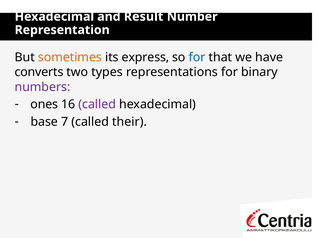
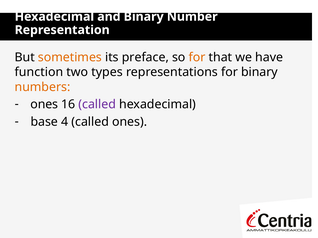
and Result: Result -> Binary (144, 17)
express: express -> preface (145, 57)
for colour: blue -> orange (197, 57)
converts: converts -> function (39, 72)
numbers colour: purple -> orange (42, 87)
7: 7 -> 4 (65, 122)
called their: their -> ones (130, 122)
